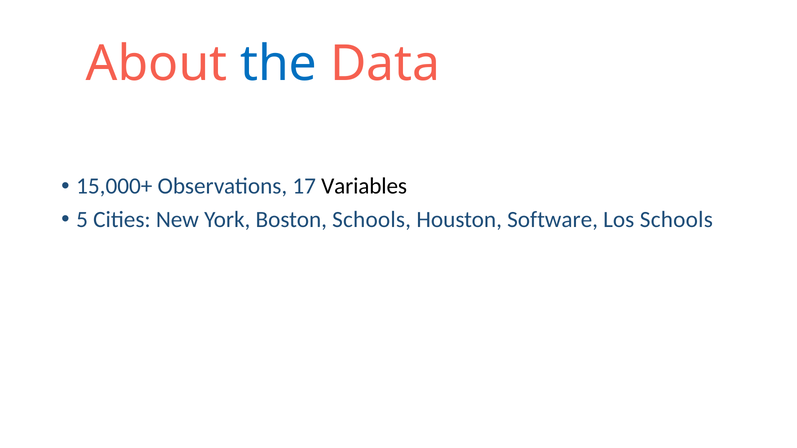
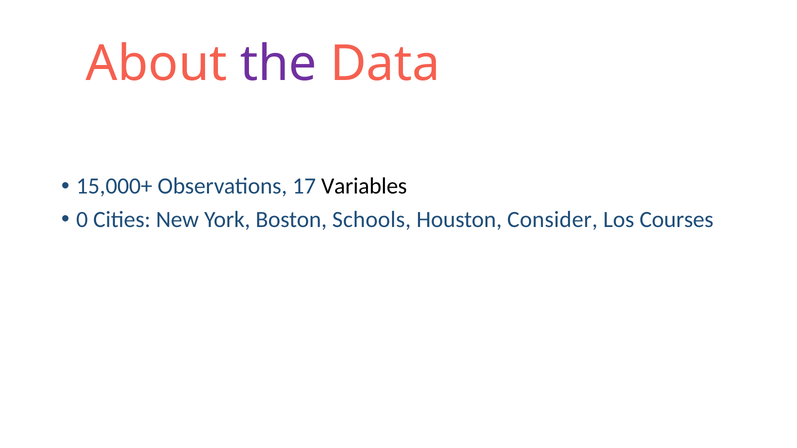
the colour: blue -> purple (279, 64)
5: 5 -> 0 (82, 220)
Software: Software -> Consider (552, 220)
Los Schools: Schools -> Courses (677, 220)
